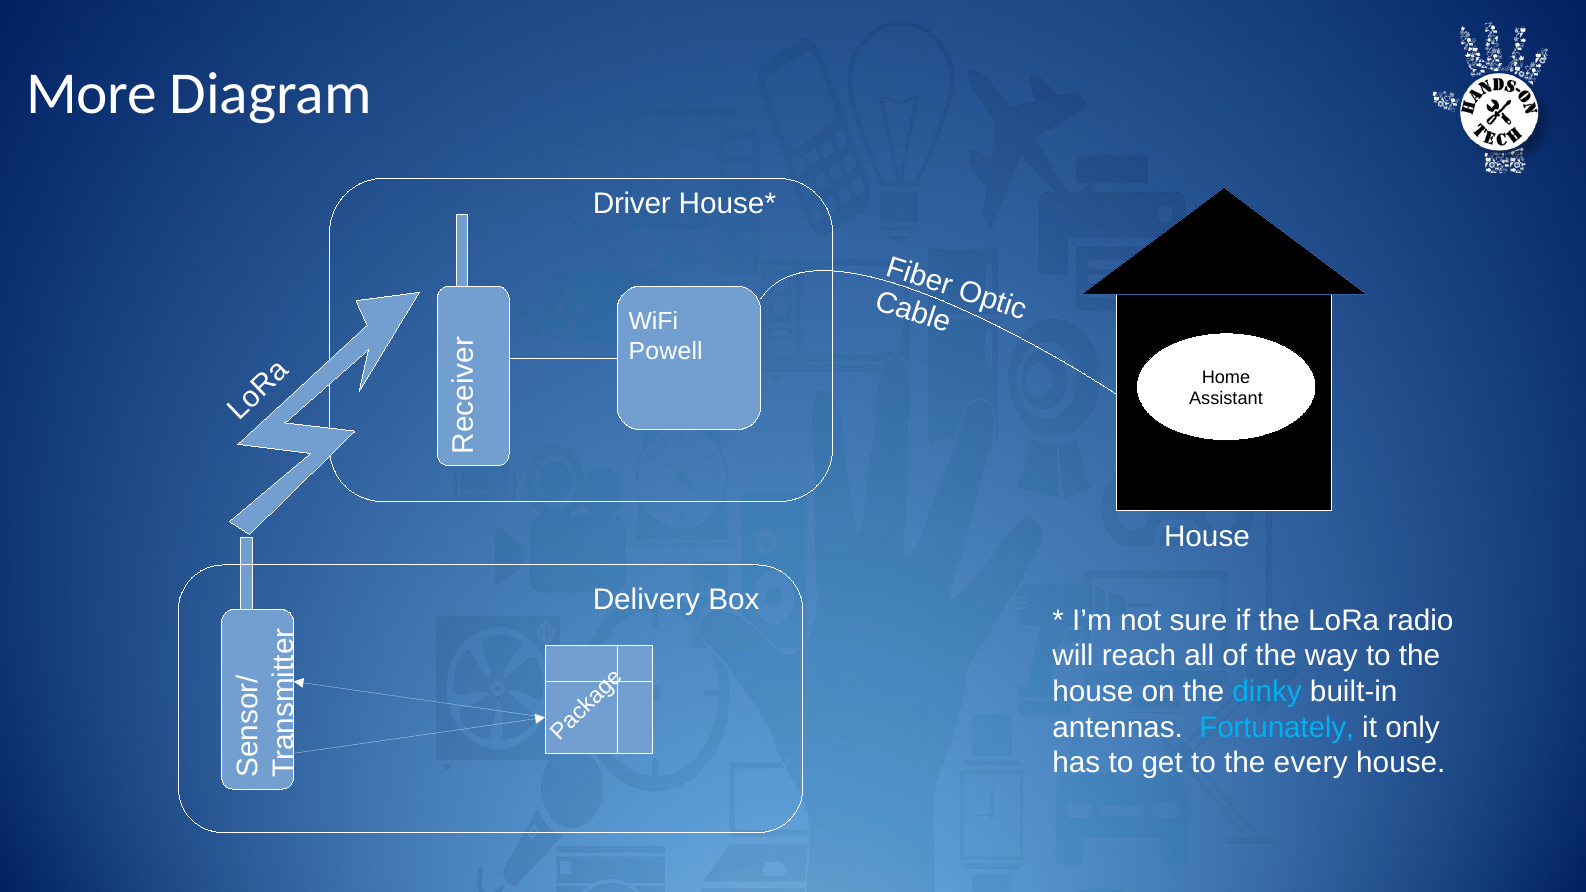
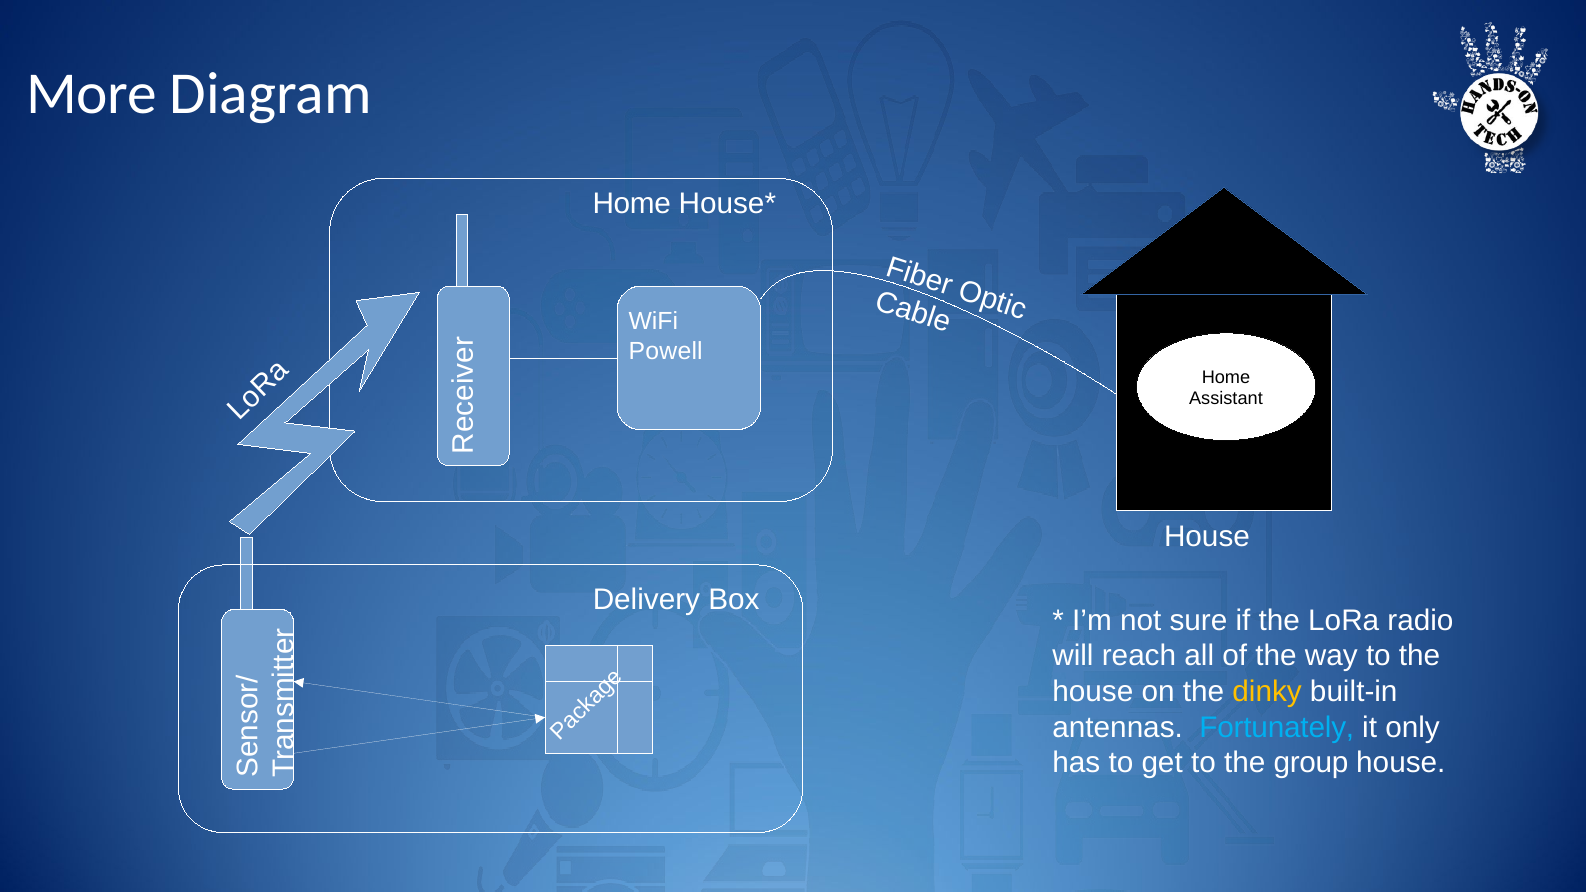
Driver: Driver -> Home (632, 204)
dinky colour: light blue -> yellow (1267, 692)
every: every -> group (1311, 763)
